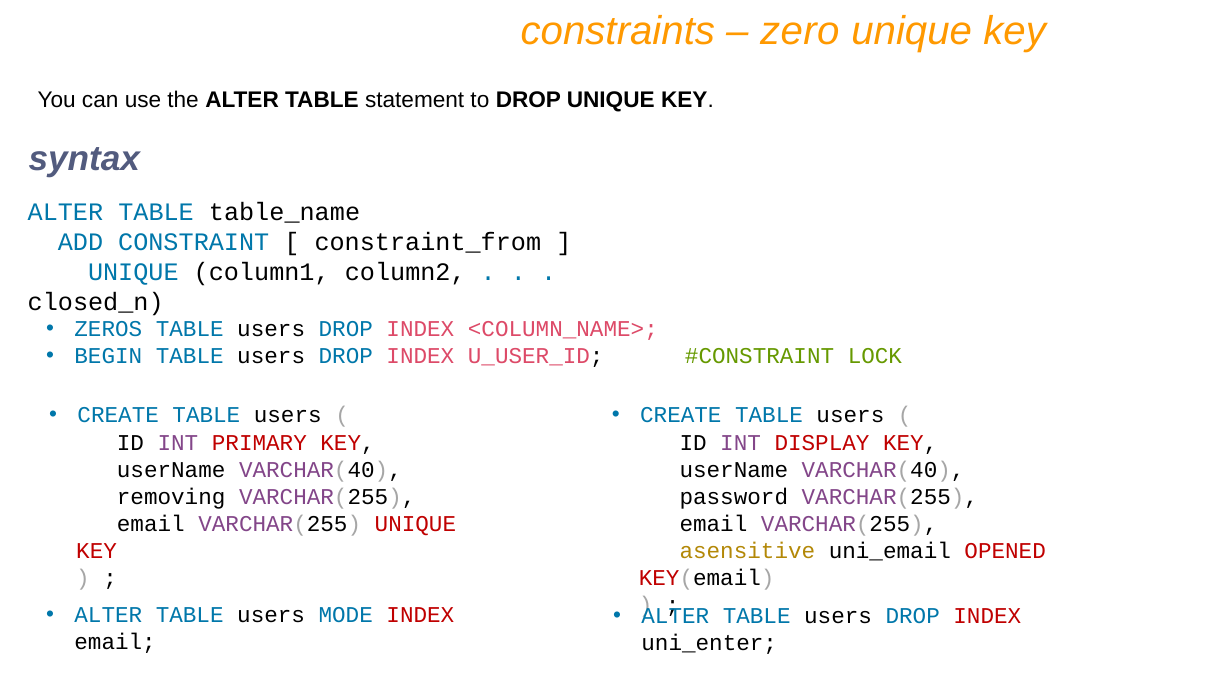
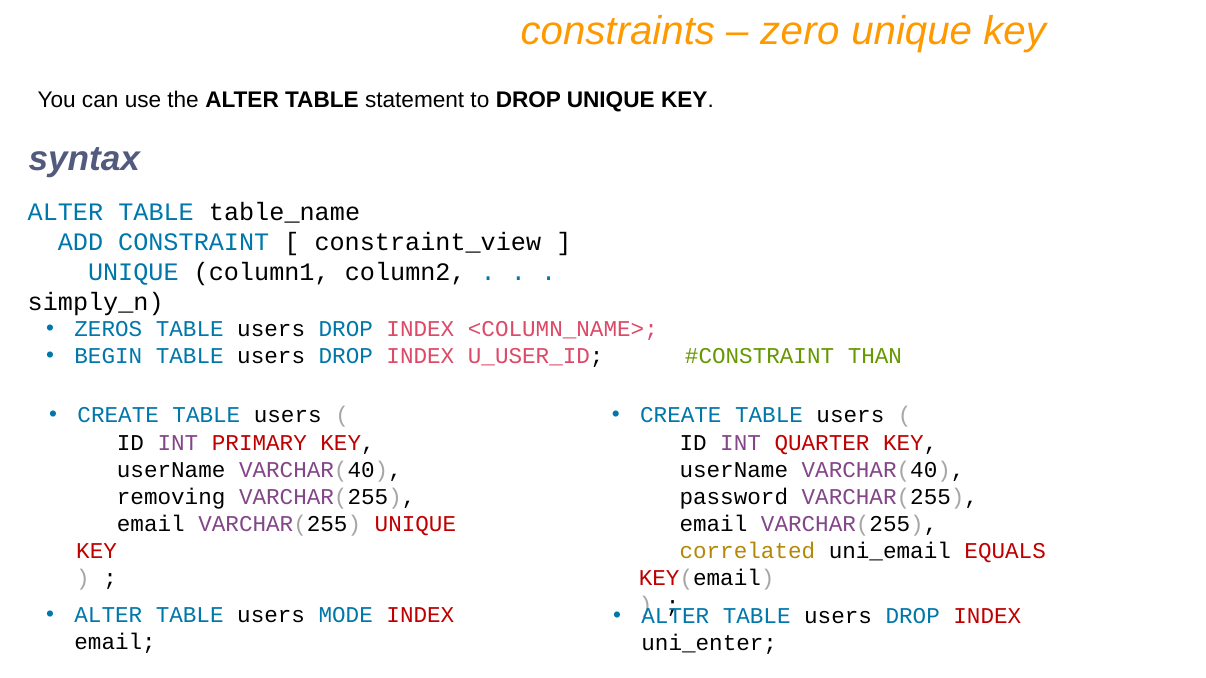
constraint_from: constraint_from -> constraint_view (428, 242)
closed_n: closed_n -> simply_n (96, 303)
LOCK: LOCK -> THAN (875, 357)
DISPLAY: DISPLAY -> QUARTER (822, 443)
asensitive: asensitive -> correlated (747, 551)
OPENED: OPENED -> EQUALS (1005, 551)
